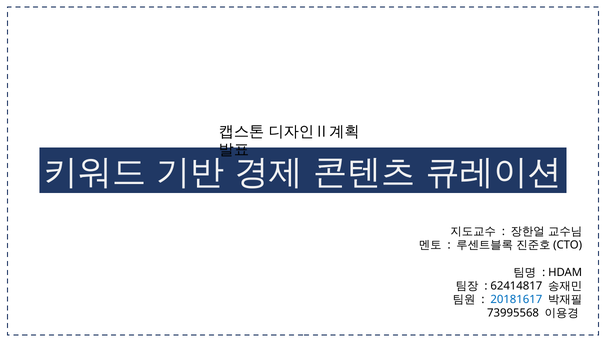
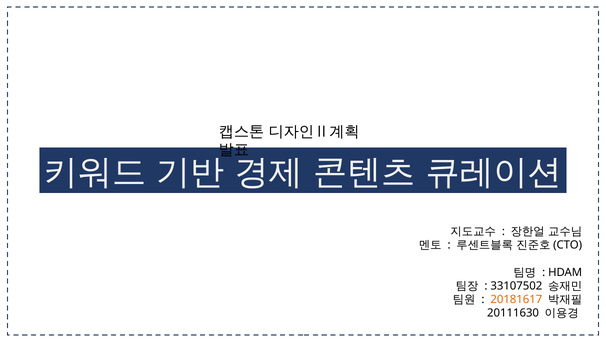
62414817: 62414817 -> 33107502 (516, 286)
20181617 colour: blue -> orange (516, 299)
73995568: 73995568 -> 20111630 (513, 313)
